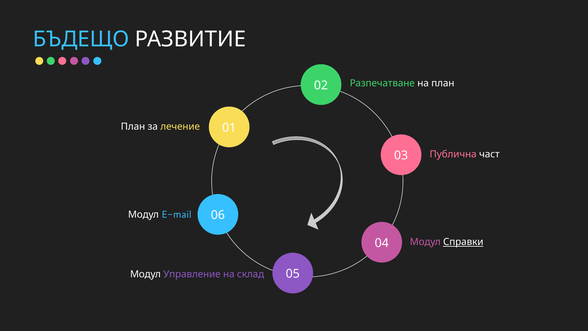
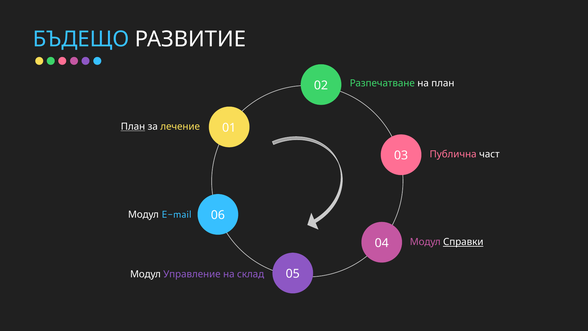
План underline: none -> present (133, 127)
